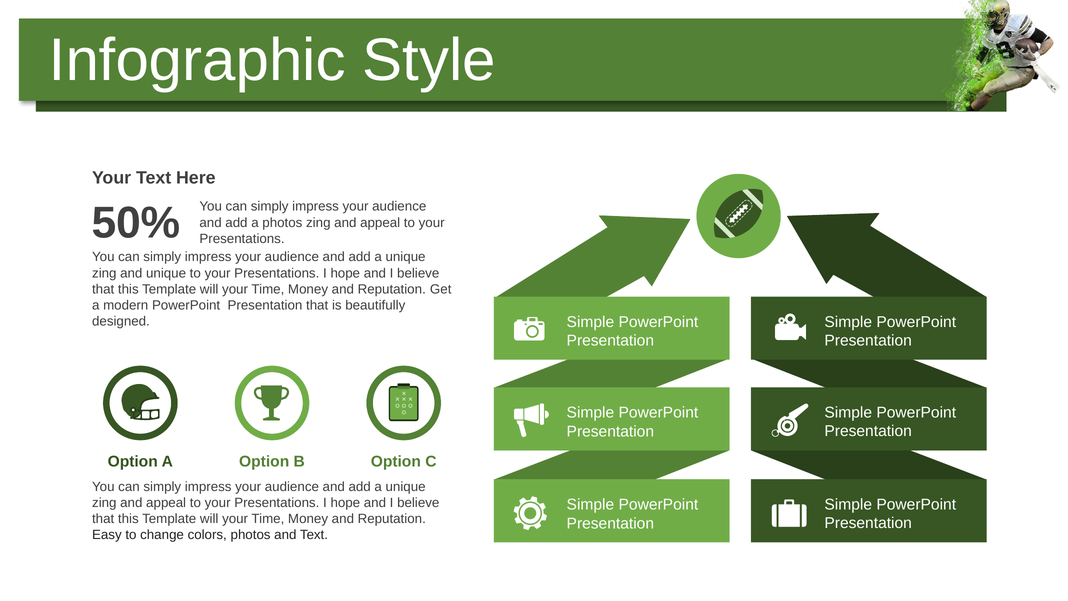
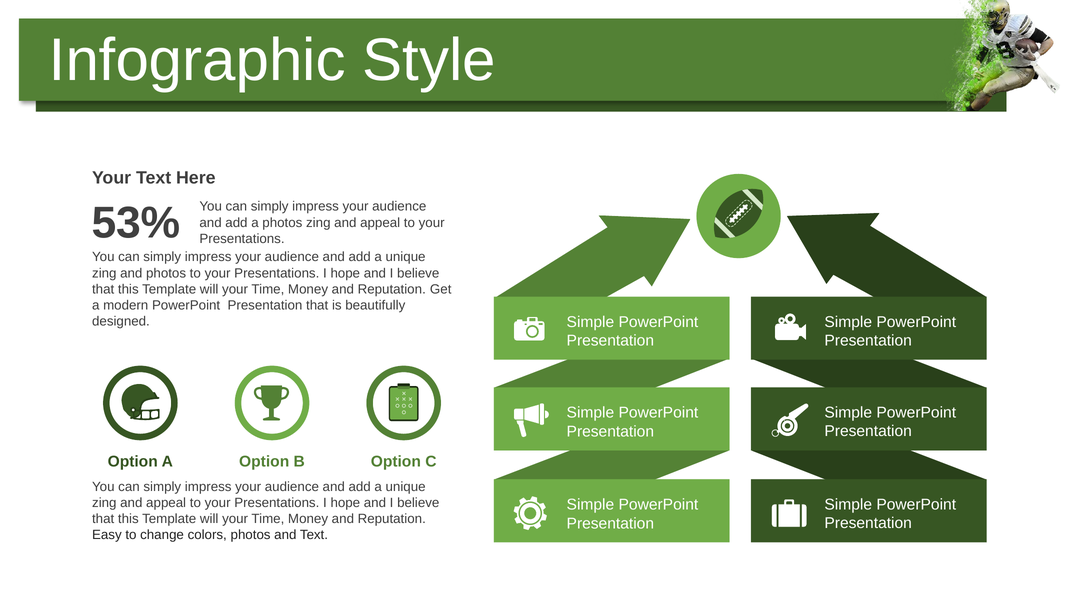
50%: 50% -> 53% (136, 223)
and unique: unique -> photos (166, 273)
